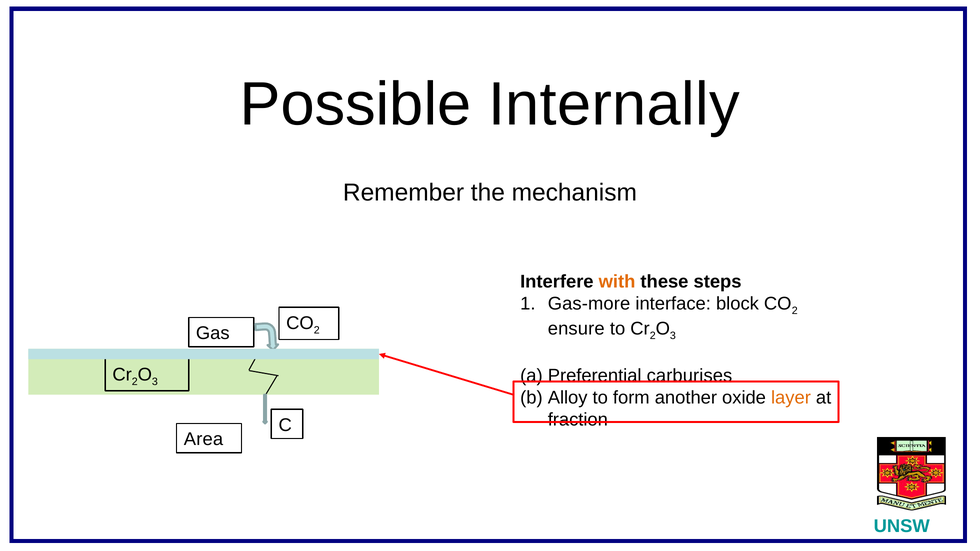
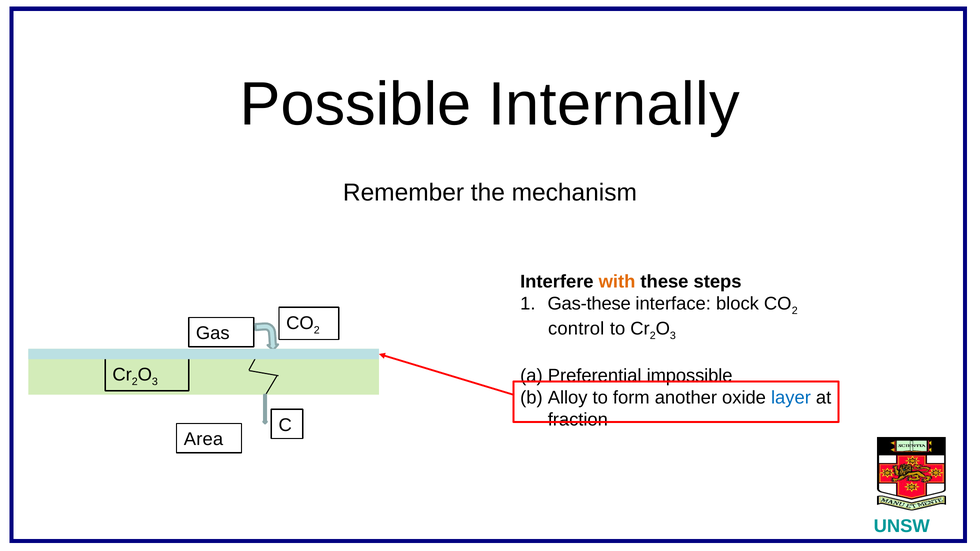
Gas-more: Gas-more -> Gas-these (589, 304)
ensure: ensure -> control (576, 329)
carburises: carburises -> impossible (690, 376)
layer colour: orange -> blue (791, 398)
